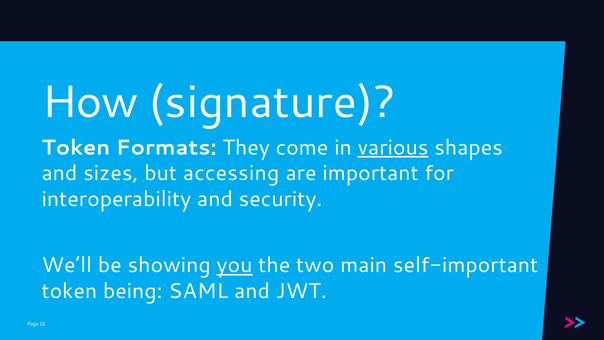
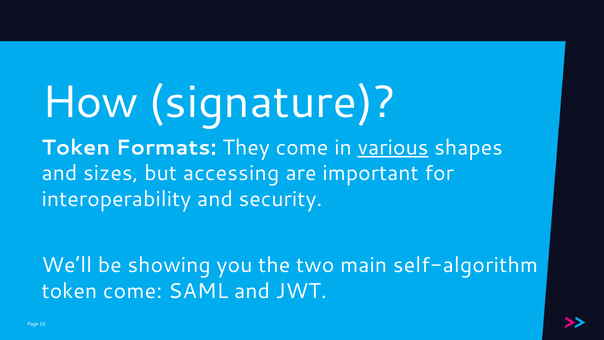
you underline: present -> none (234, 265)
self-important: self-important -> self-algorithm (465, 265)
token being: being -> come (133, 291)
